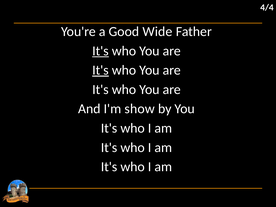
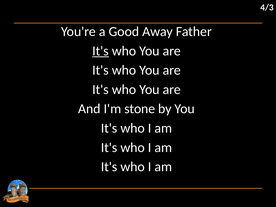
4/4: 4/4 -> 4/3 (267, 8)
Wide: Wide -> Away (158, 32)
It's underline: present -> none (100, 70)
show: show -> stone (140, 109)
